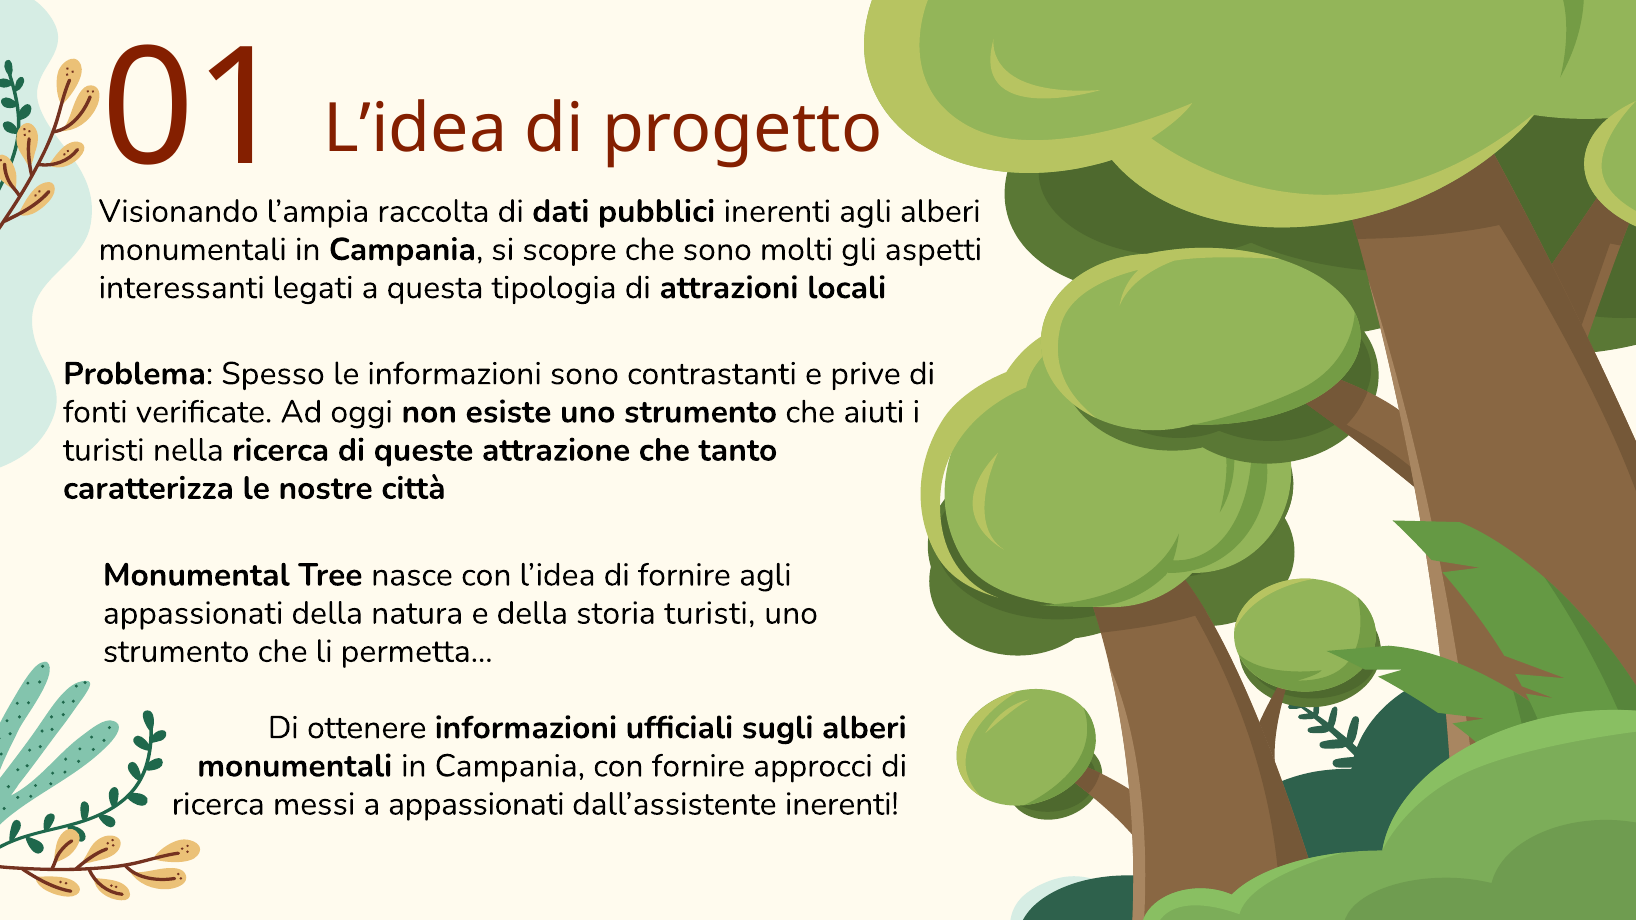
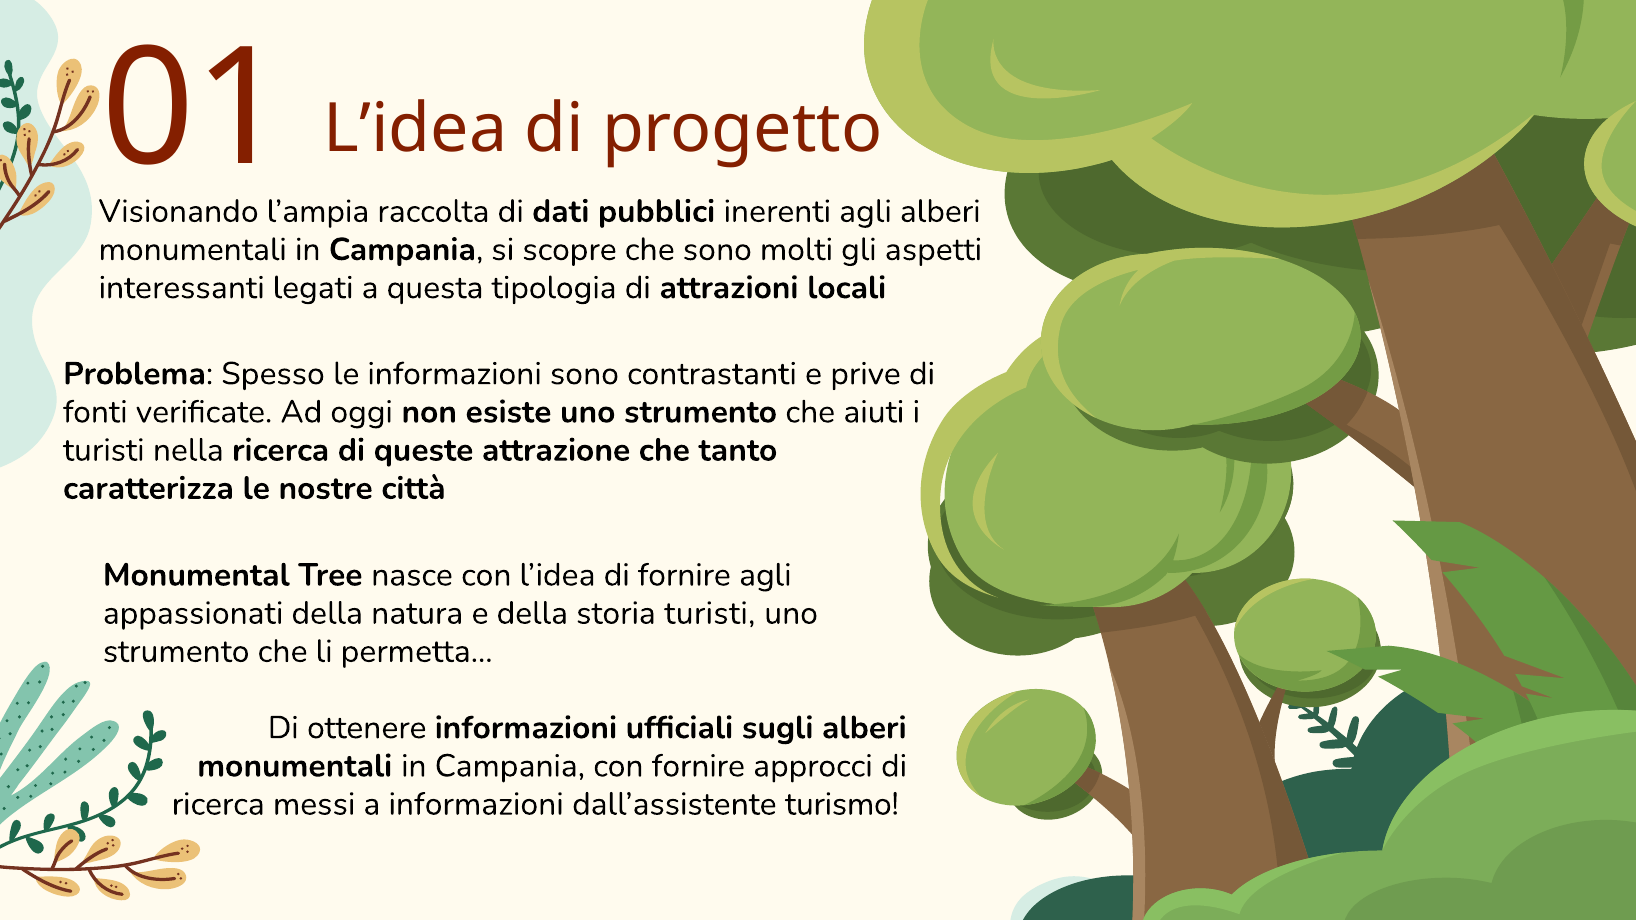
a appassionati: appassionati -> informazioni (476, 804)
dall’assistente inerenti: inerenti -> turismo (842, 804)
